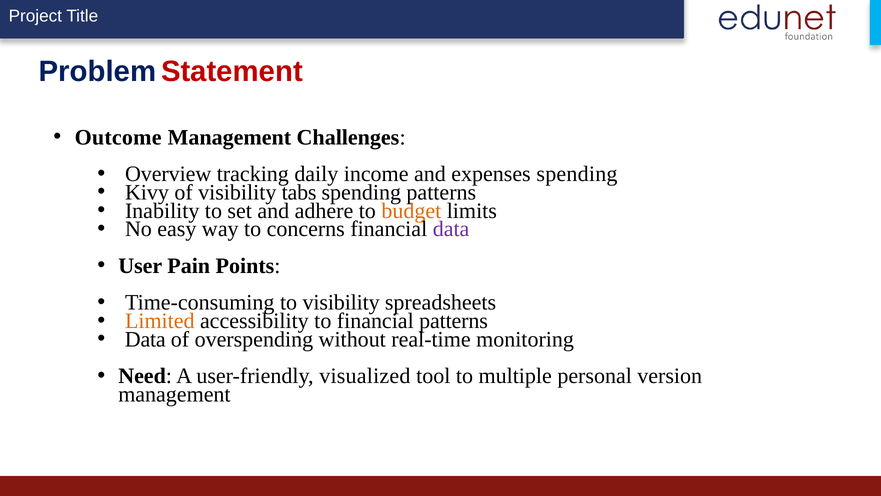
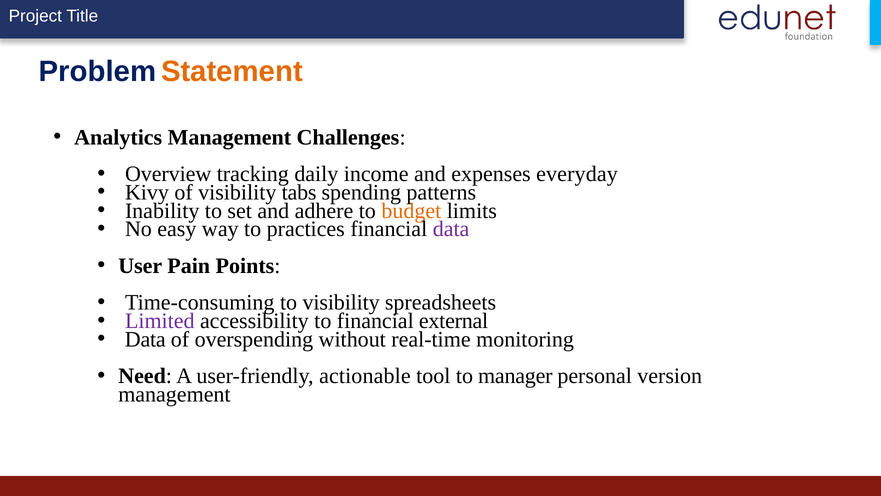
Statement colour: red -> orange (232, 71)
Outcome: Outcome -> Analytics (118, 137)
expenses spending: spending -> everyday (577, 174)
concerns: concerns -> practices (306, 229)
Limited colour: orange -> purple (160, 321)
financial patterns: patterns -> external (454, 321)
visualized: visualized -> actionable (365, 376)
multiple: multiple -> manager (515, 376)
